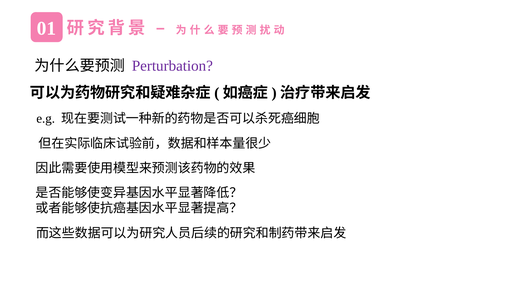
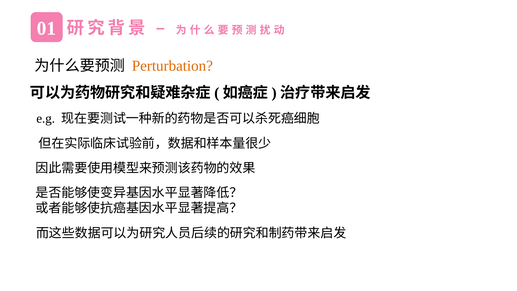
Perturbation colour: purple -> orange (172, 66)
